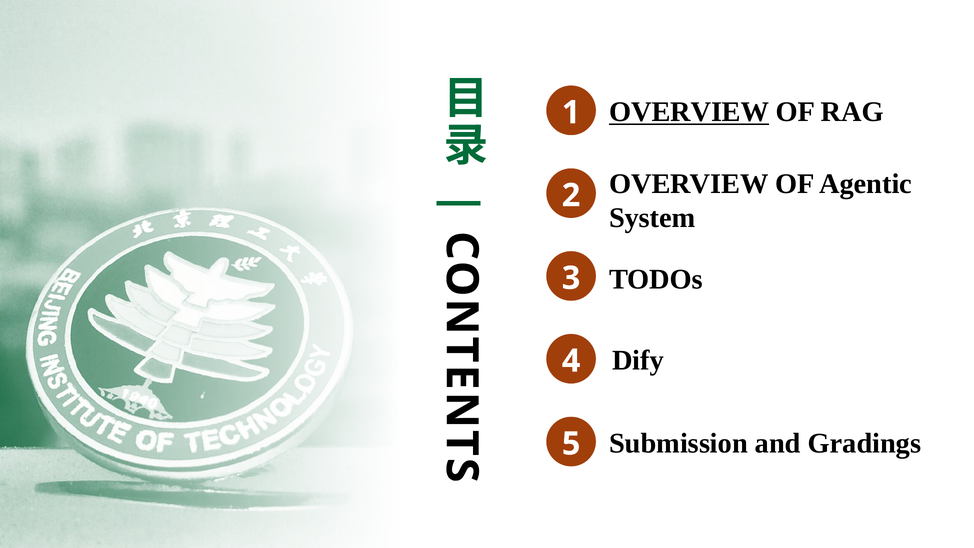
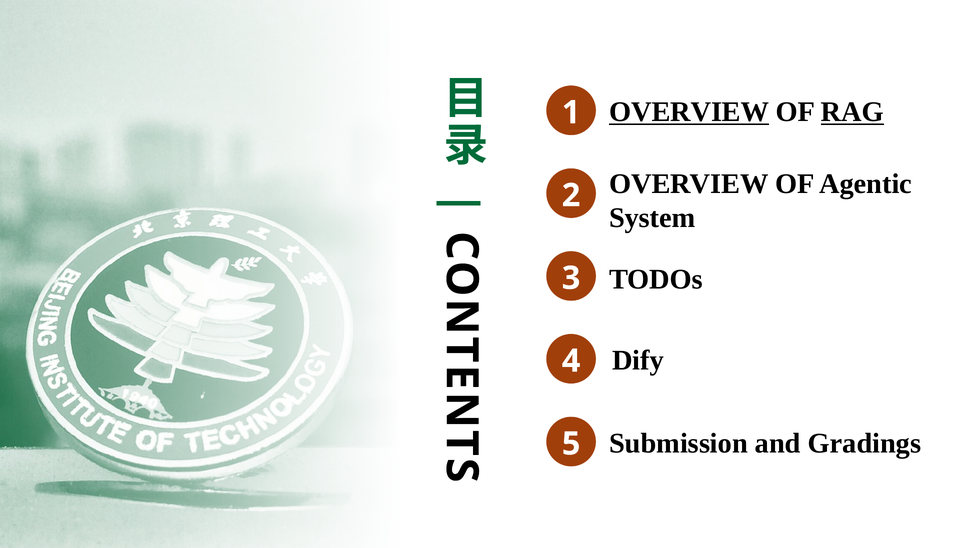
RAG underline: none -> present (852, 112)
